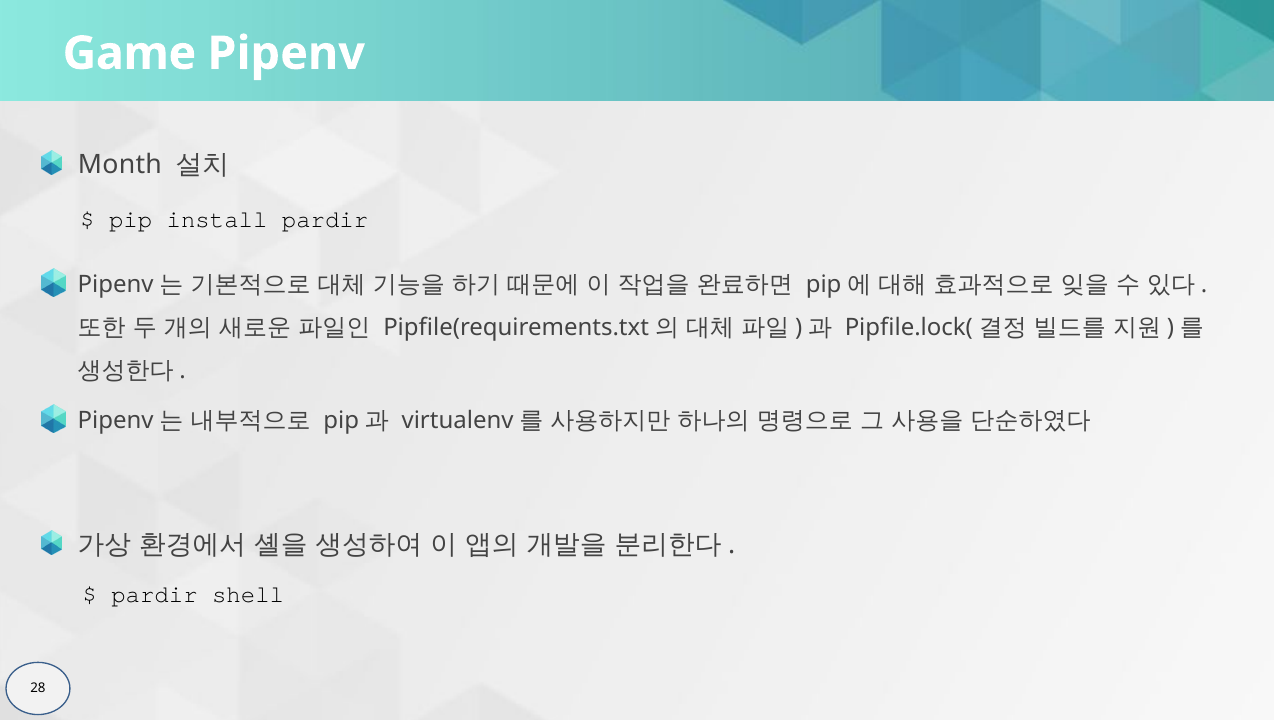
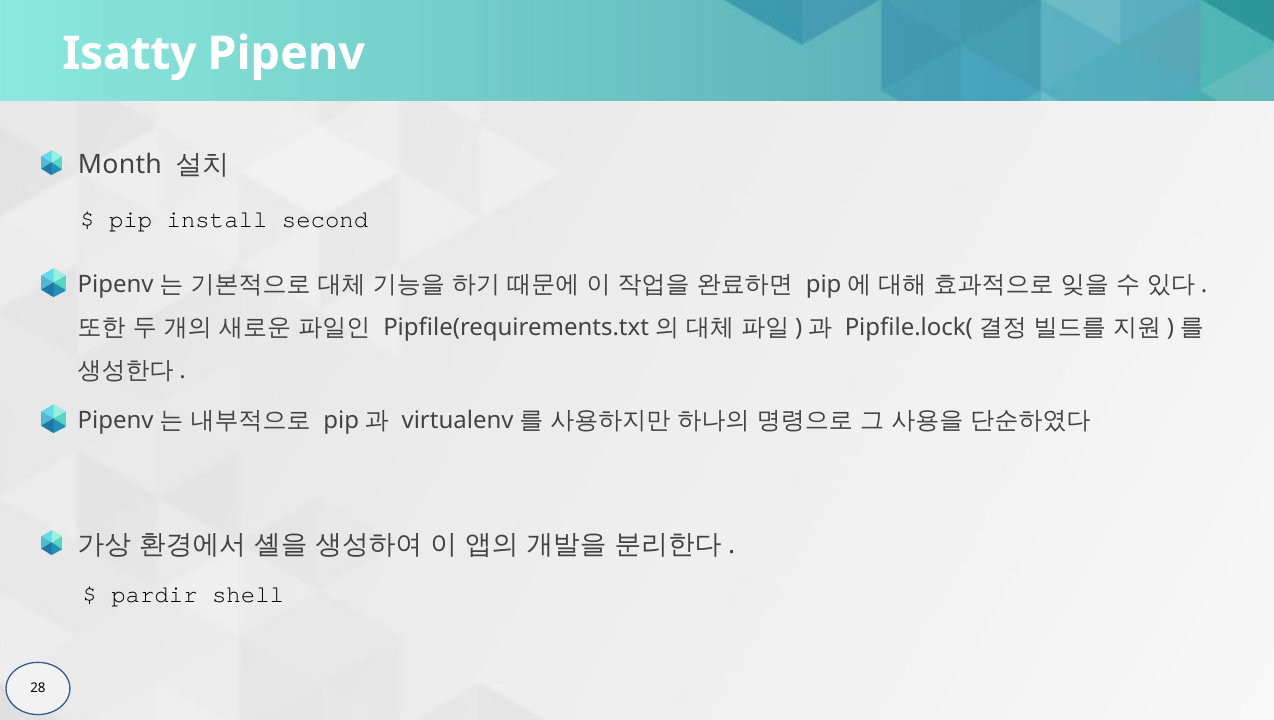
Game: Game -> Isatty (129, 54)
install pardir: pardir -> second (325, 220)
